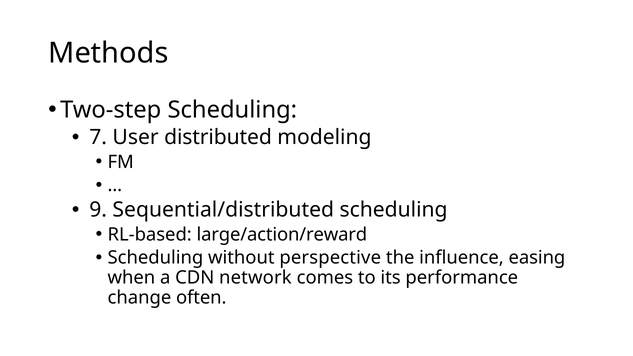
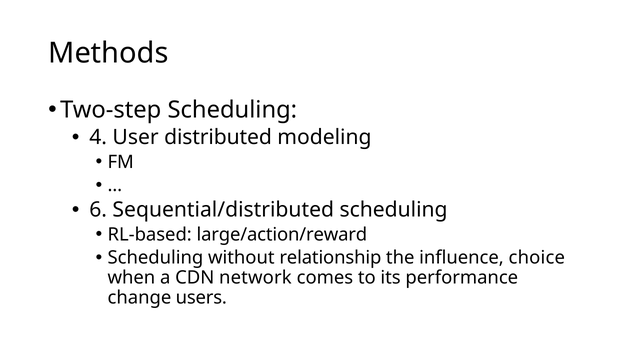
7: 7 -> 4 (98, 137)
9: 9 -> 6 (98, 210)
perspective: perspective -> relationship (330, 258)
easing: easing -> choice (537, 258)
often: often -> users (201, 297)
